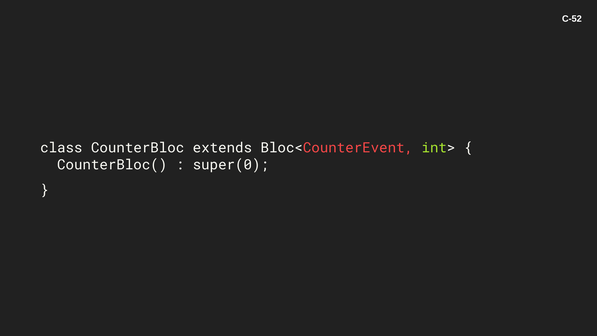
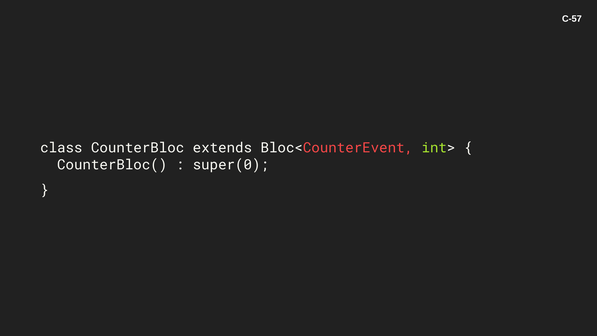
C-52: C-52 -> C-57 (572, 19)
